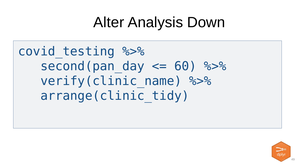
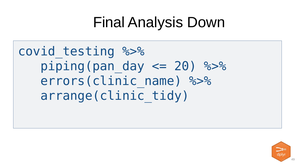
Alter: Alter -> Final (109, 22)
second(pan_day: second(pan_day -> piping(pan_day (92, 66)
60: 60 -> 20 (185, 66)
verify(clinic_name: verify(clinic_name -> errors(clinic_name (111, 81)
